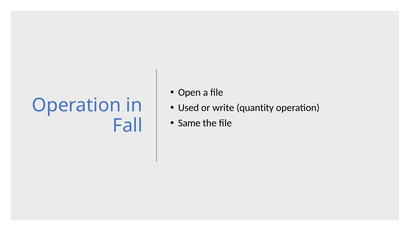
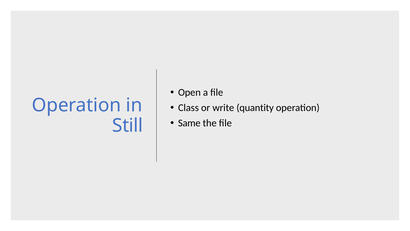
Used: Used -> Class (188, 108)
Fall: Fall -> Still (128, 125)
